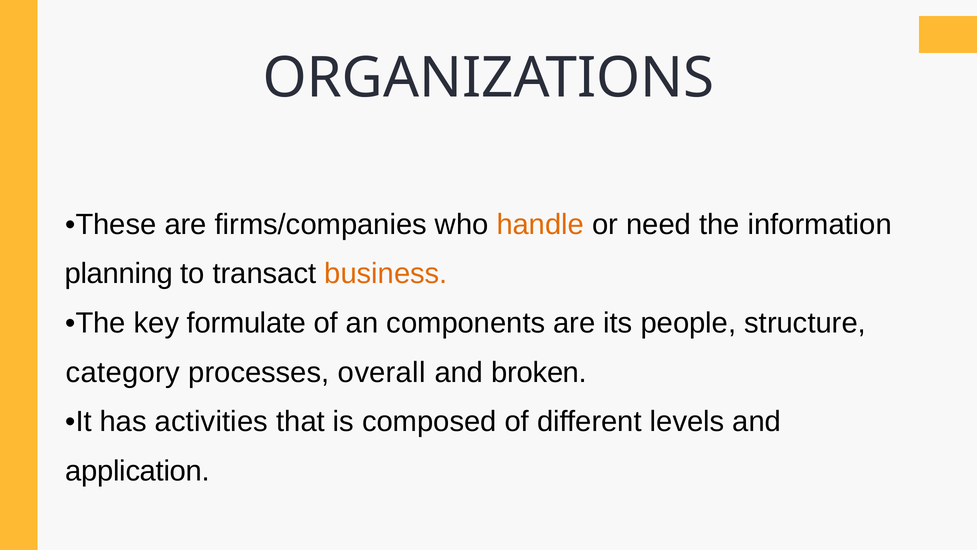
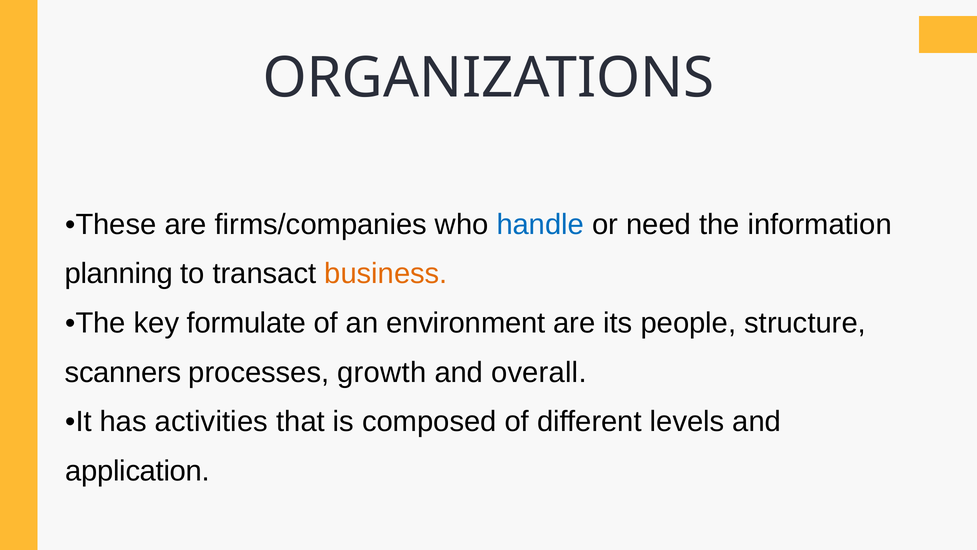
handle colour: orange -> blue (540, 224)
components: components -> environment (466, 323)
category: category -> scanners (123, 372)
overall: overall -> growth (382, 372)
broken: broken -> overall (539, 372)
